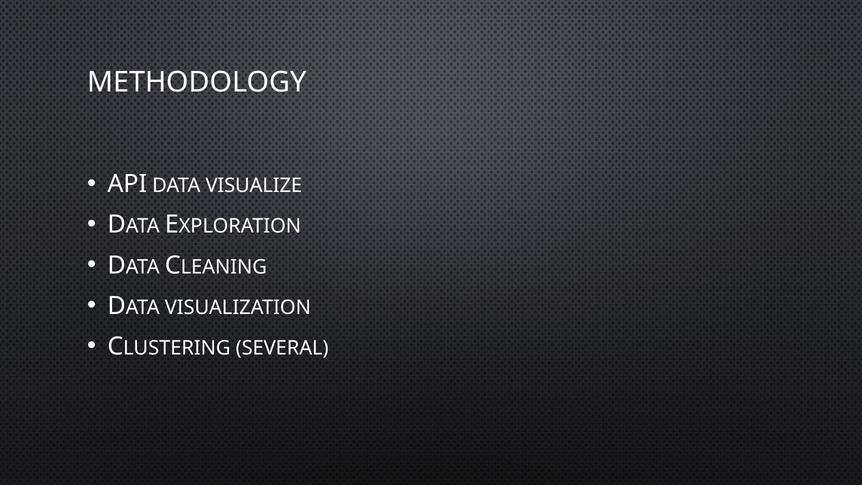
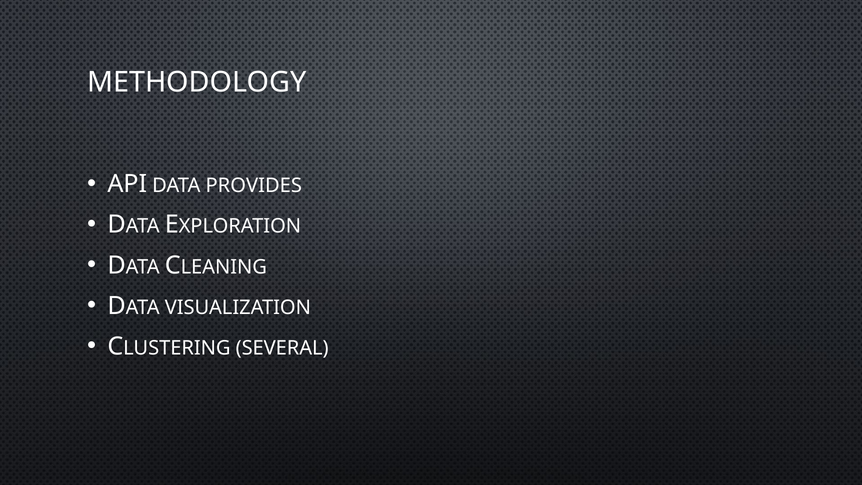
VISUALIZE: VISUALIZE -> PROVIDES (254, 186)
